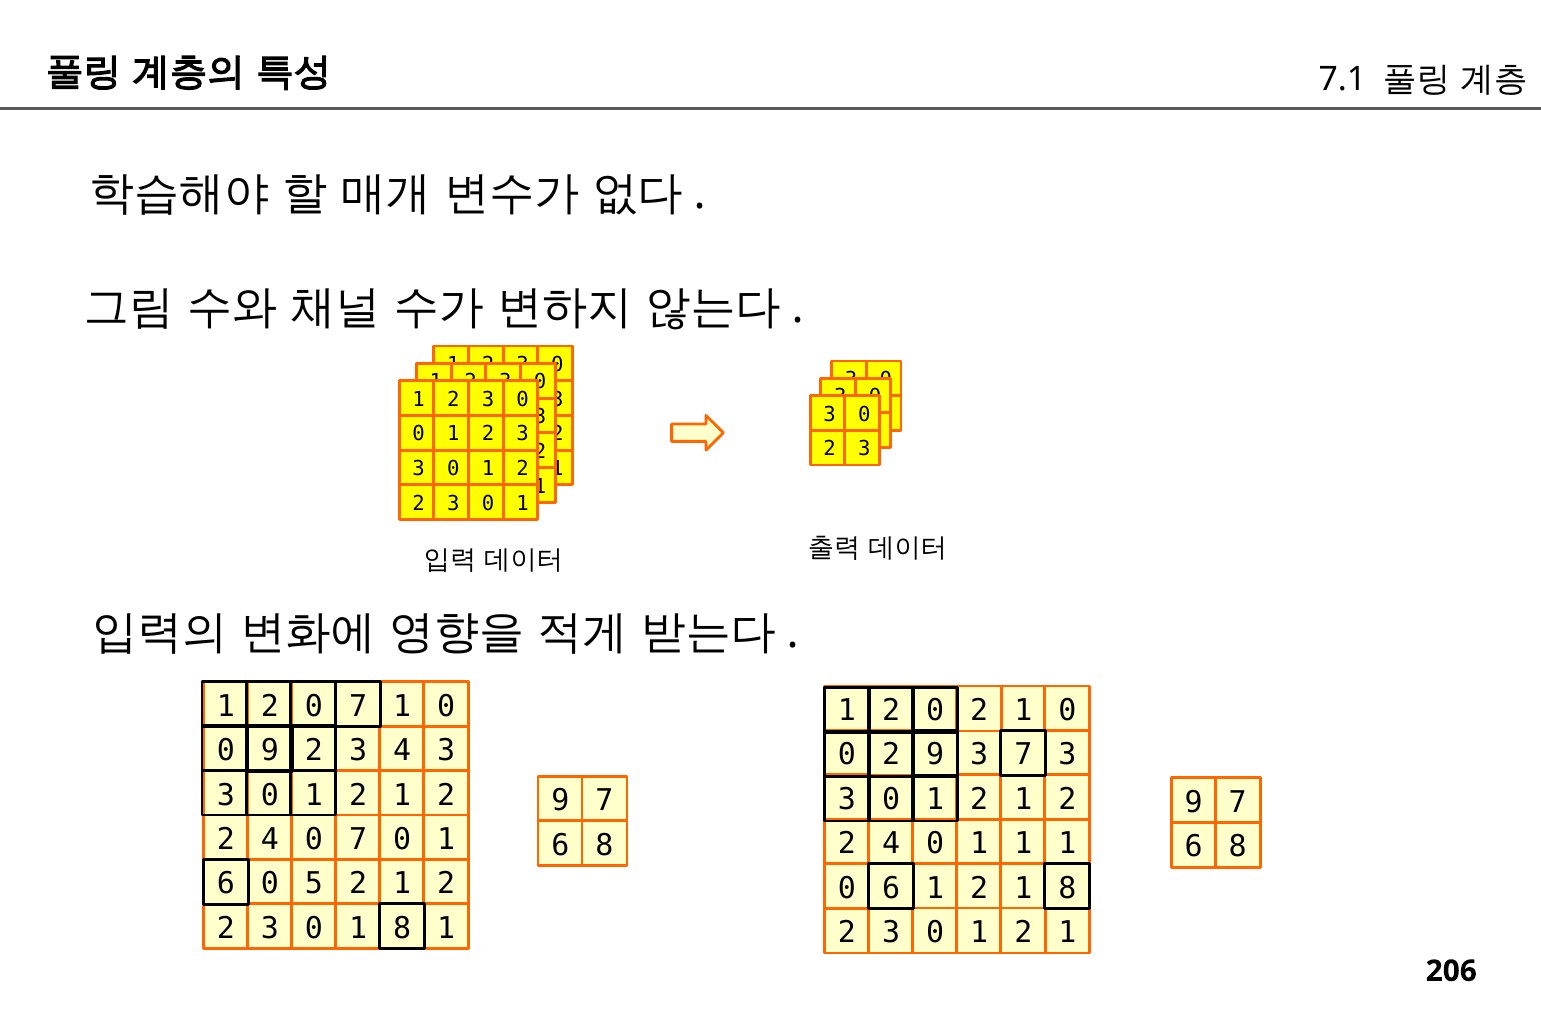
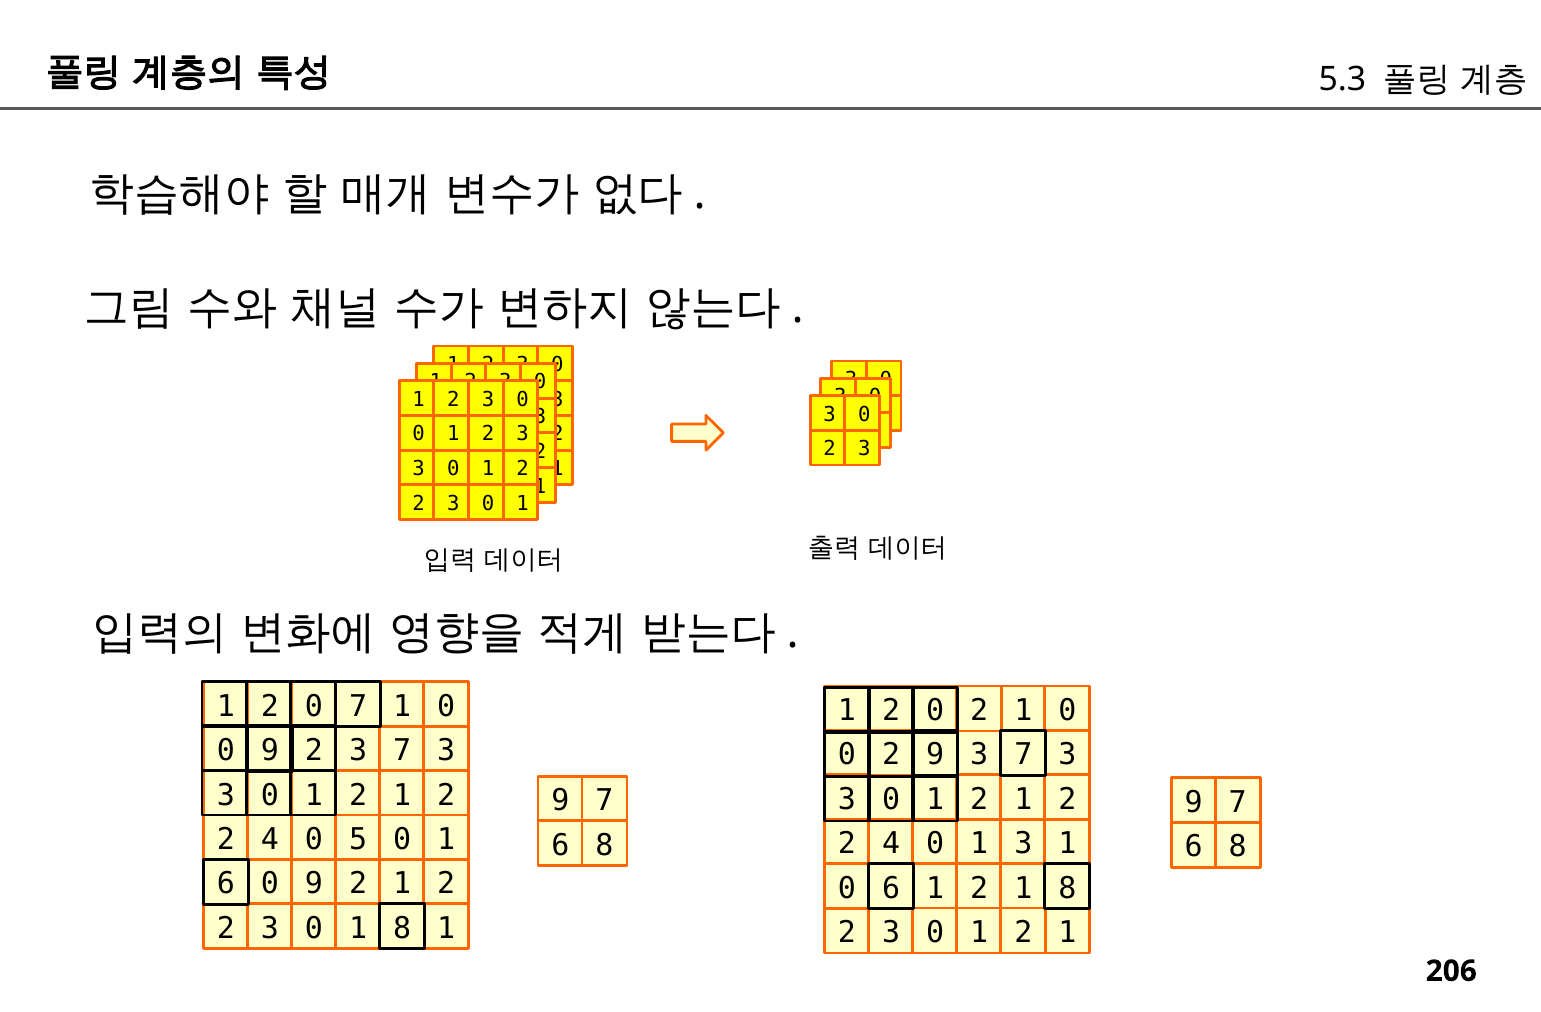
7.1: 7.1 -> 5.3 (1342, 79)
3 4: 4 -> 7 (402, 751)
0 7: 7 -> 5 (358, 840)
4 0 1 1: 1 -> 3 (1023, 844)
0 5: 5 -> 9 (314, 884)
